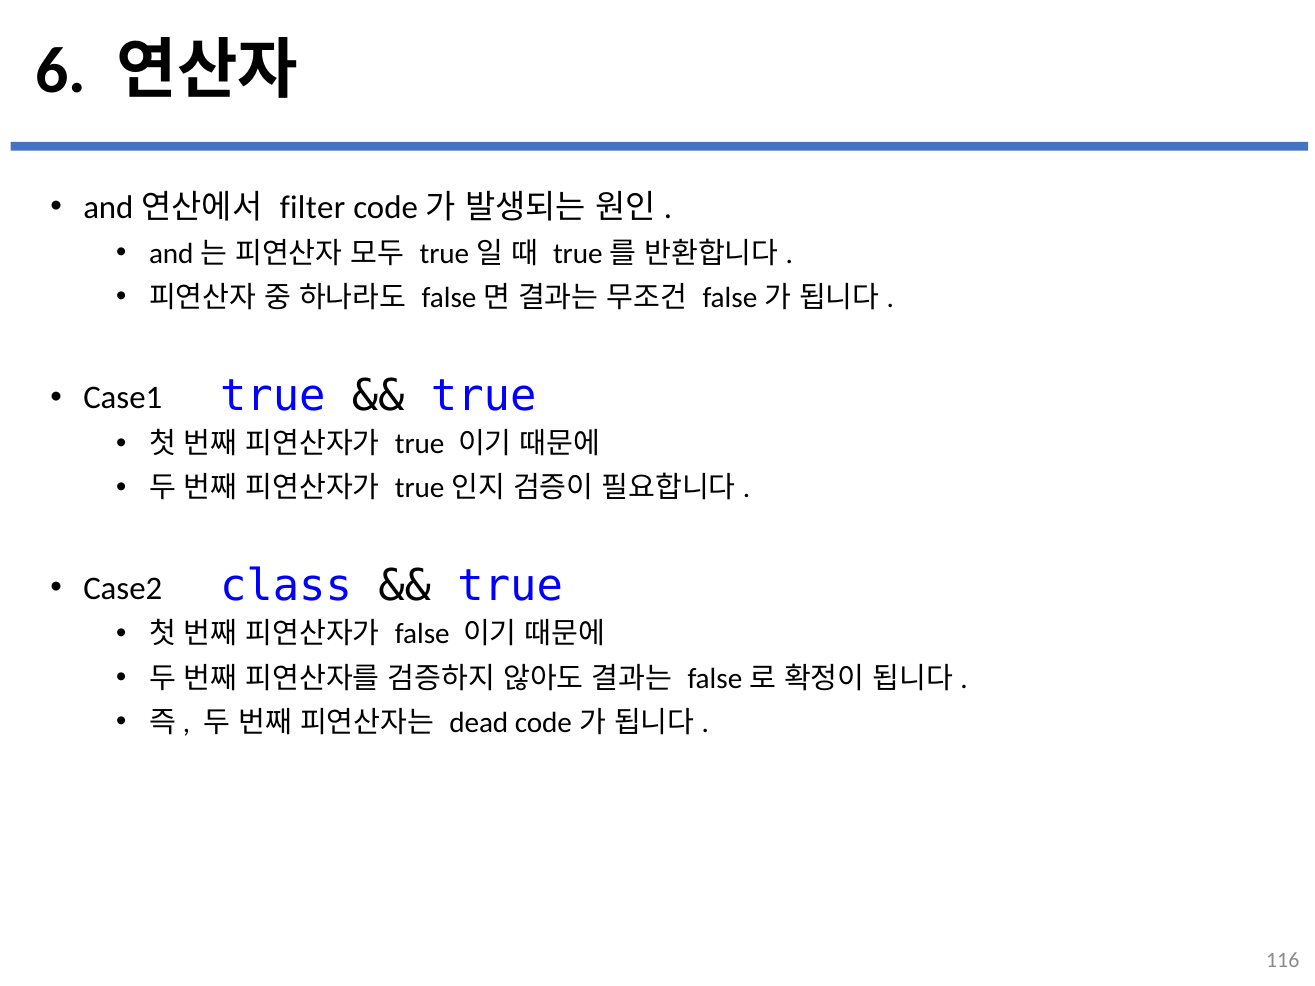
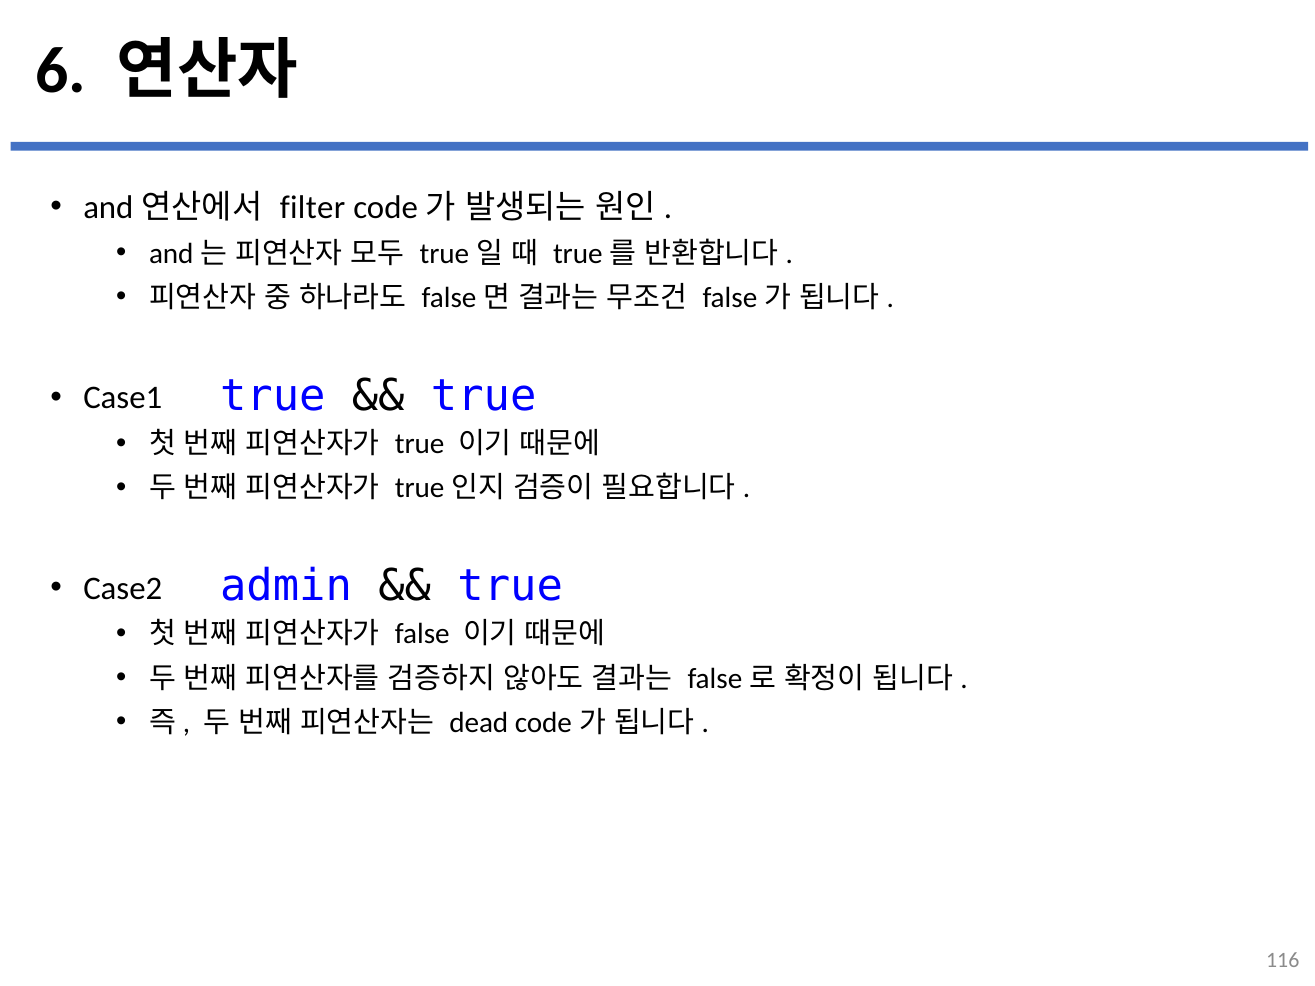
class: class -> admin (286, 587)
